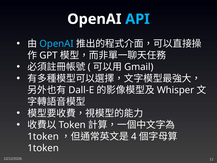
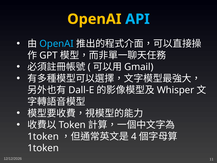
OpenAI colour: white -> yellow (94, 19)
